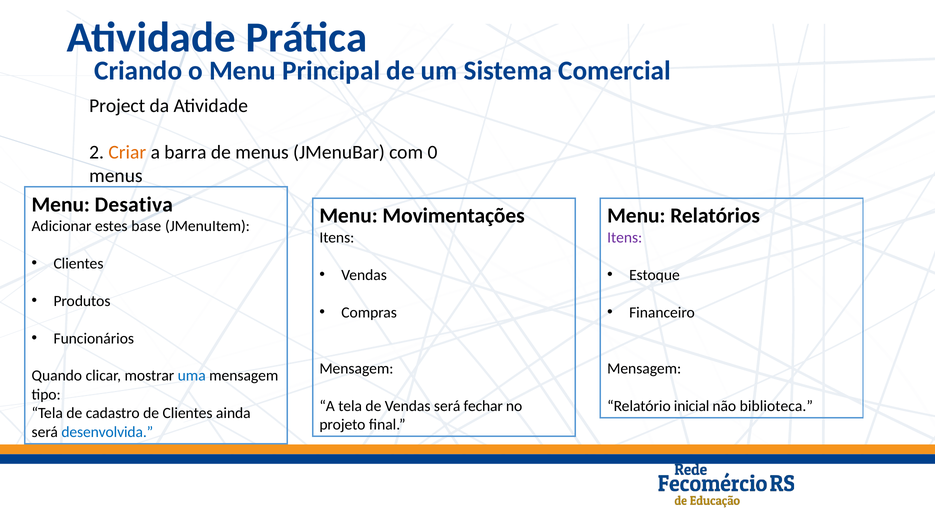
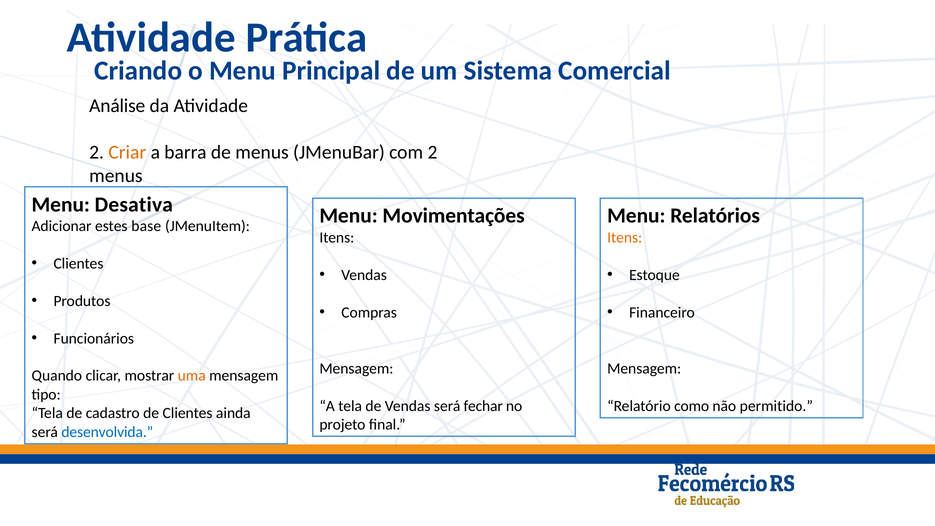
Project: Project -> Análise (117, 106)
com 0: 0 -> 2 (433, 152)
Itens colour: purple -> orange (625, 238)
uma colour: blue -> orange (192, 376)
inicial: inicial -> como (692, 406)
biblioteca: biblioteca -> permitido (776, 406)
